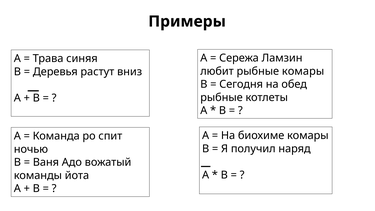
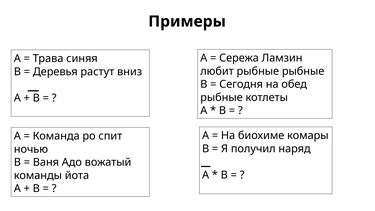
рыбные комары: комары -> рыбные (303, 71)
